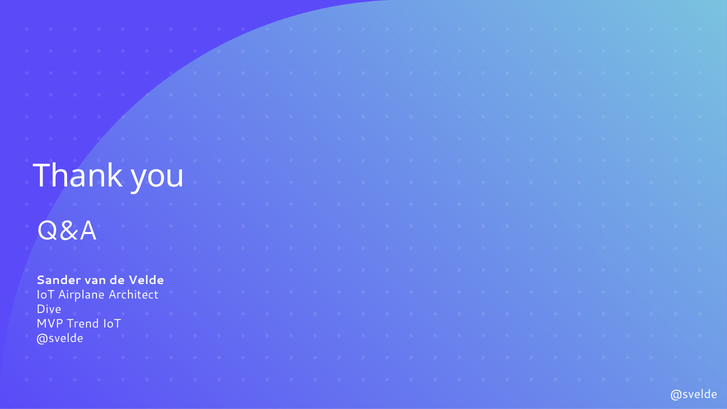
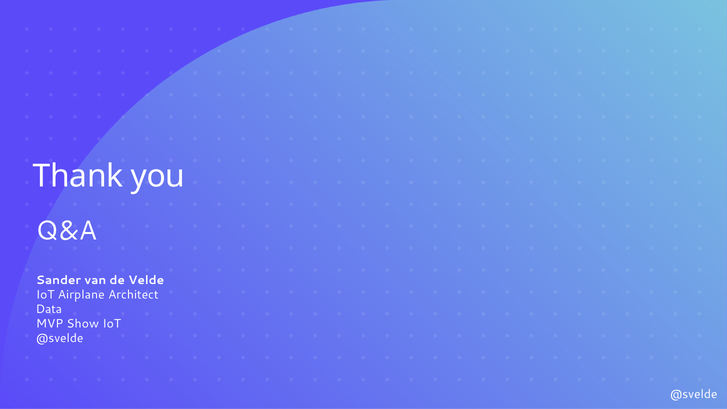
Dive: Dive -> Data (49, 309)
Trend: Trend -> Show (83, 324)
